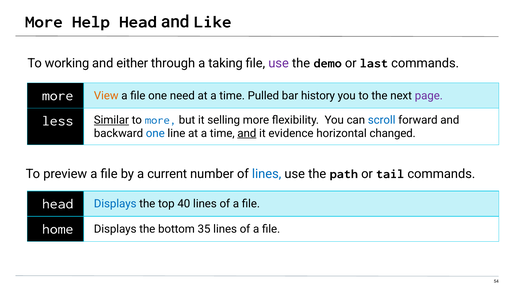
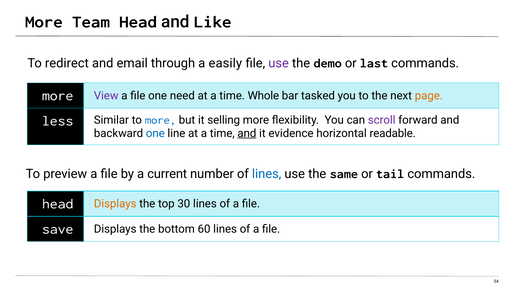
Help: Help -> Team (91, 22)
working: working -> redirect (67, 63)
either: either -> email (132, 63)
taking: taking -> easily (225, 63)
View colour: orange -> purple (106, 96)
Pulled: Pulled -> Whole (263, 96)
history: history -> tasked (318, 96)
page colour: purple -> orange (429, 96)
Similar underline: present -> none (111, 120)
scroll colour: blue -> purple (382, 120)
changed: changed -> readable (393, 133)
path: path -> same (344, 174)
Displays colour: blue -> orange (115, 204)
40: 40 -> 30 (184, 204)
home: home -> save (58, 229)
35: 35 -> 60 (204, 229)
